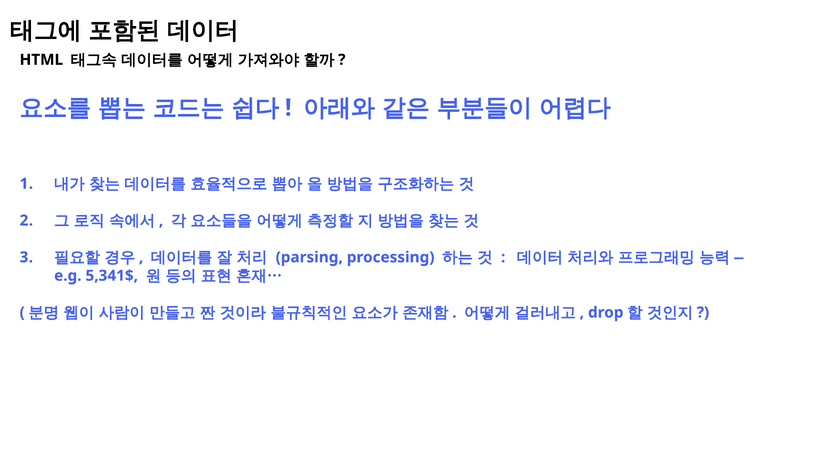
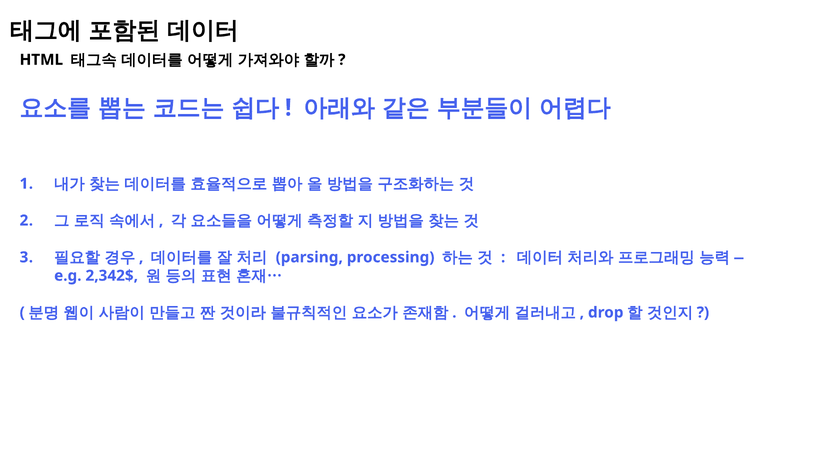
5,341$: 5,341$ -> 2,342$ (112, 276)
